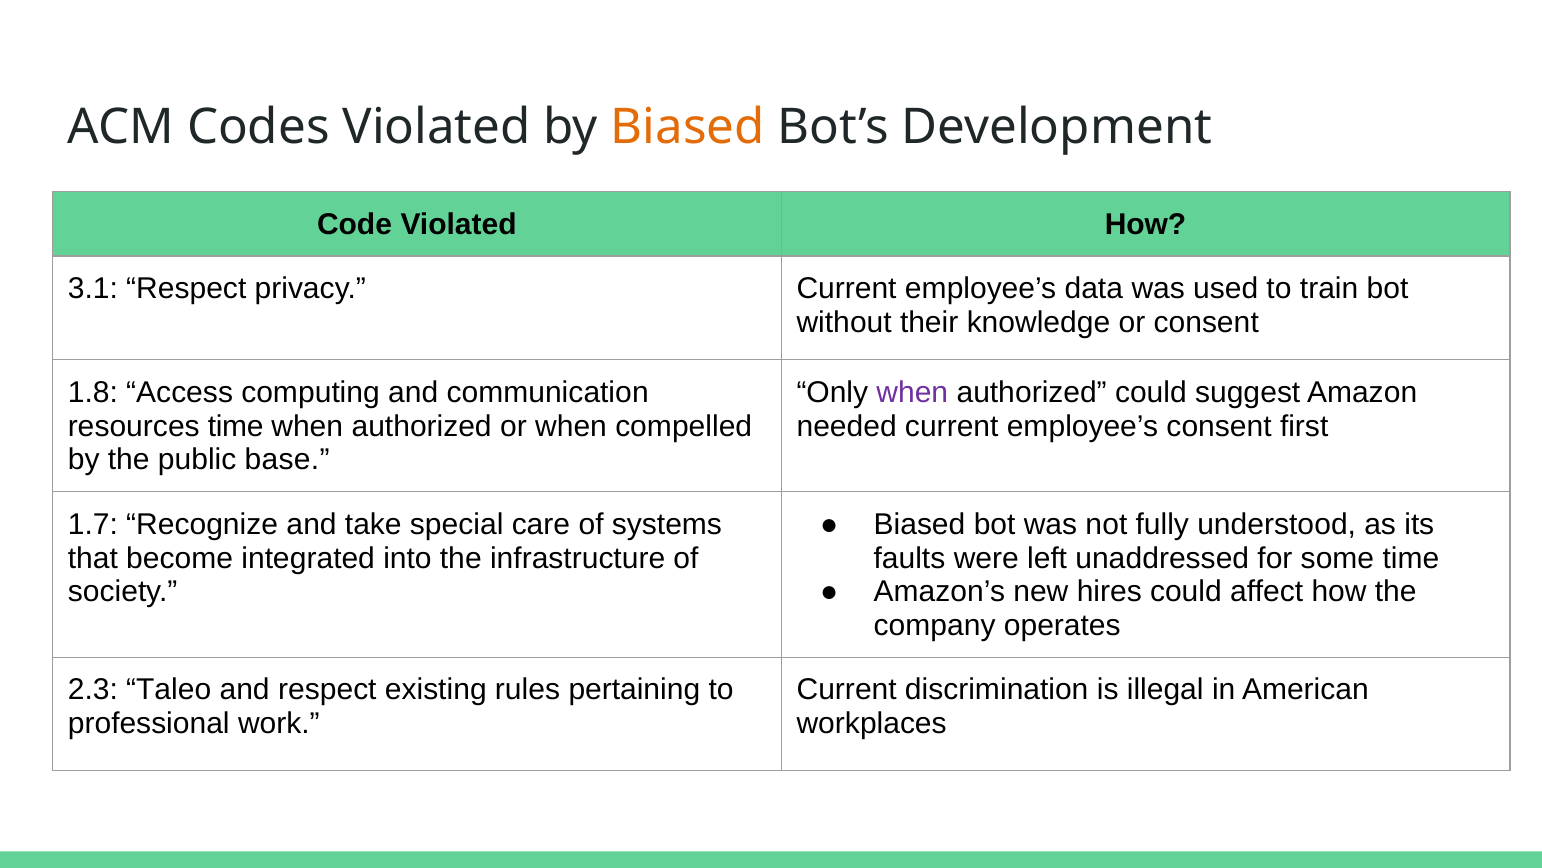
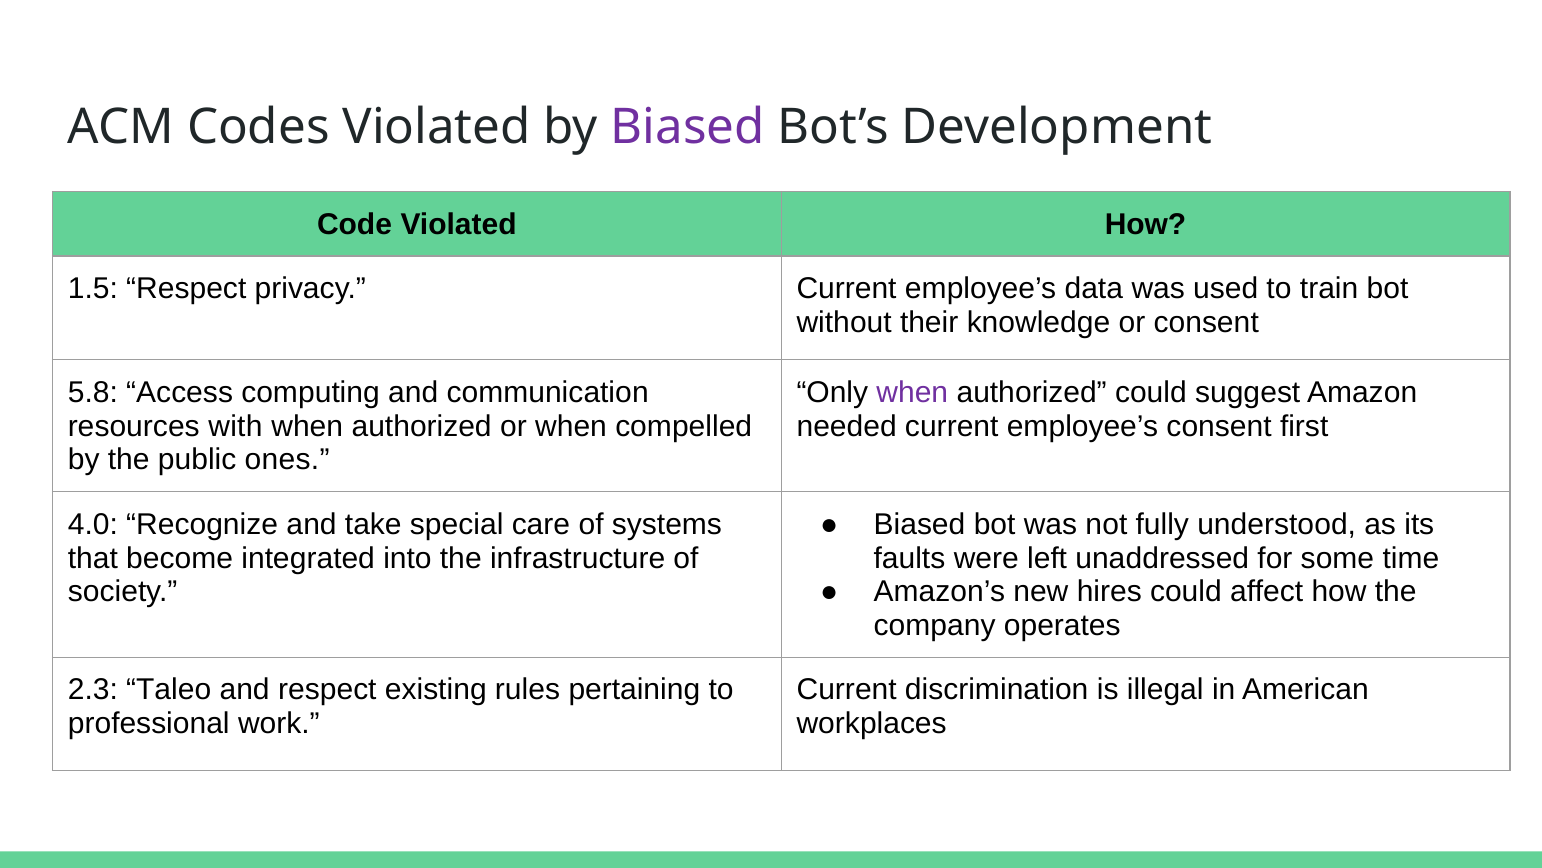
Biased colour: orange -> purple (688, 127)
3.1: 3.1 -> 1.5 (93, 289)
1.8: 1.8 -> 5.8 (93, 392)
resources time: time -> with (235, 426)
base: base -> ones (287, 460)
1.7: 1.7 -> 4.0 (93, 524)
